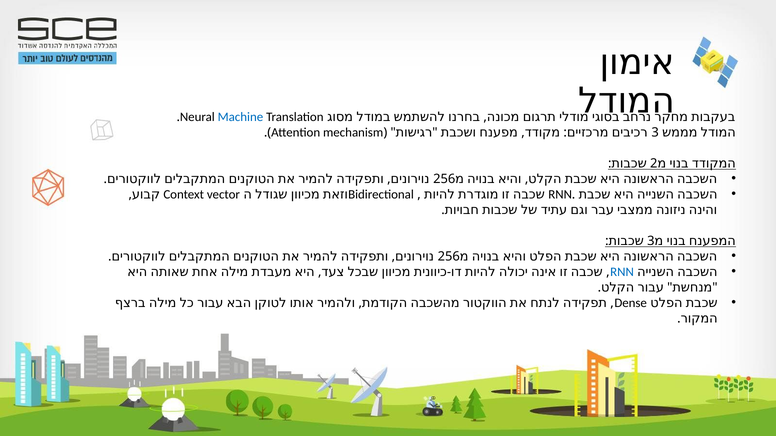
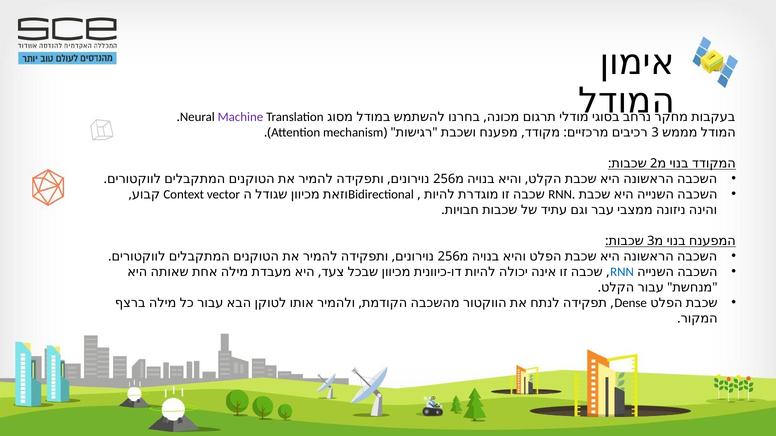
Machine colour: blue -> purple (240, 117)
